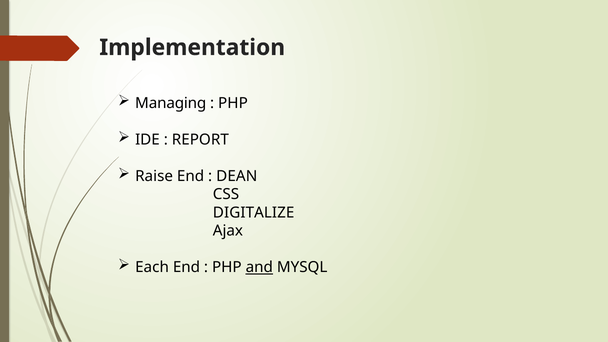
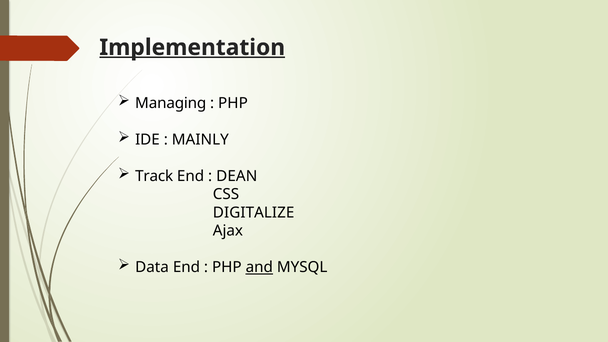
Implementation underline: none -> present (192, 48)
REPORT: REPORT -> MAINLY (200, 140)
Raise: Raise -> Track (154, 176)
Each: Each -> Data (152, 267)
